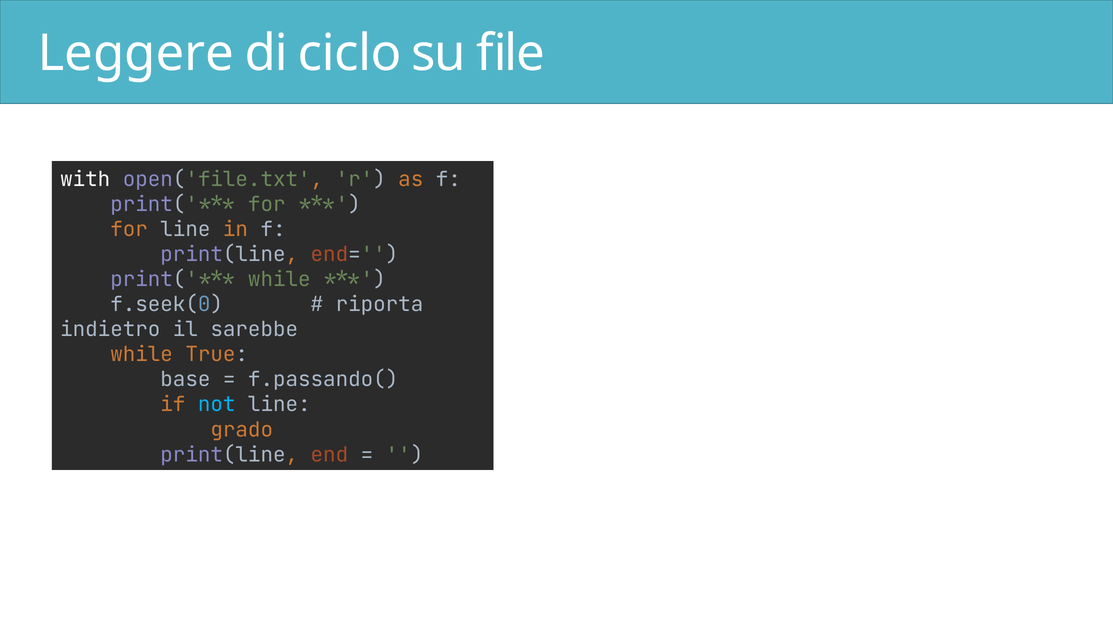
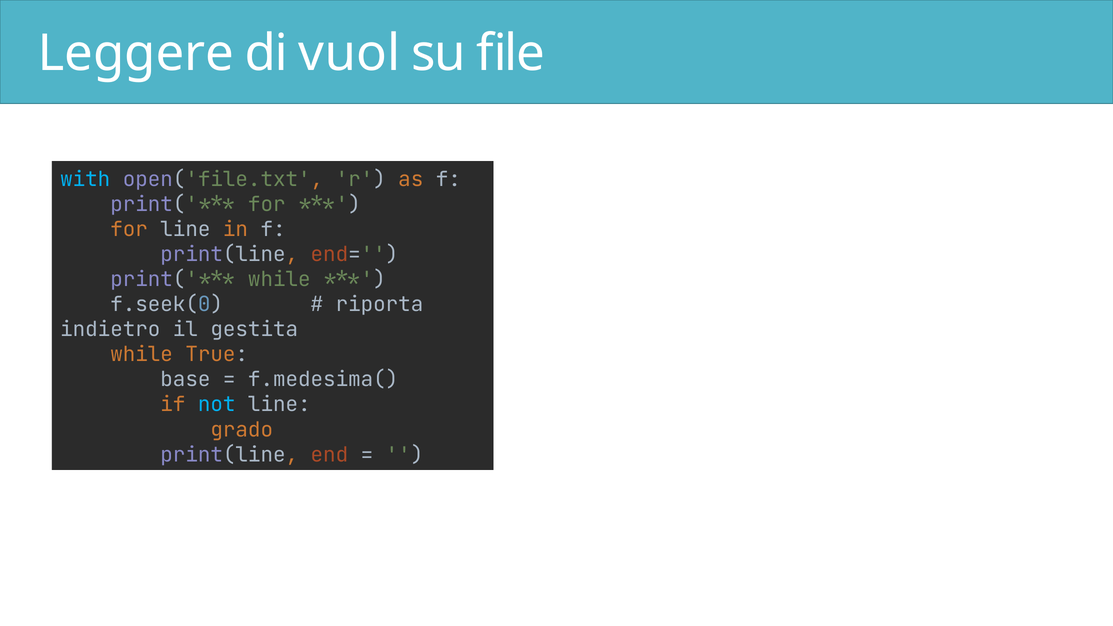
ciclo: ciclo -> vuol (349, 54)
with colour: white -> light blue (85, 179)
sarebbe: sarebbe -> gestita (254, 330)
f.passando(: f.passando( -> f.medesima( (323, 380)
